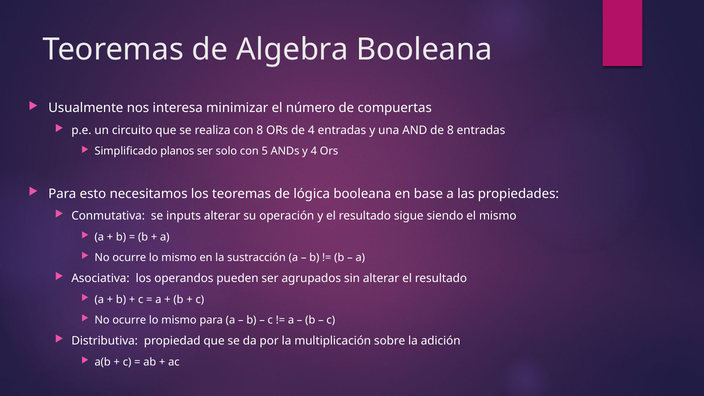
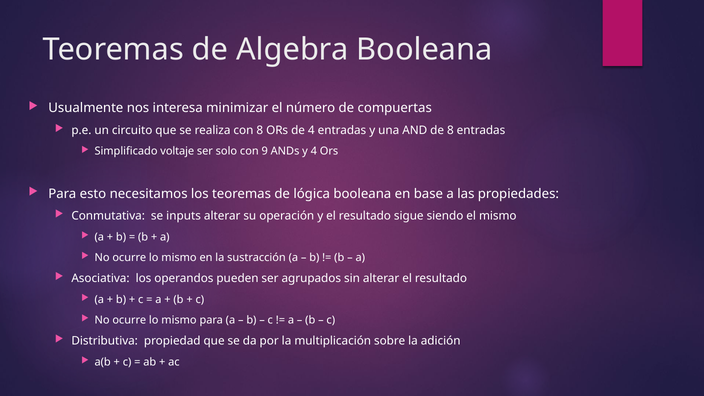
planos: planos -> voltaje (177, 151)
5: 5 -> 9 (265, 151)
